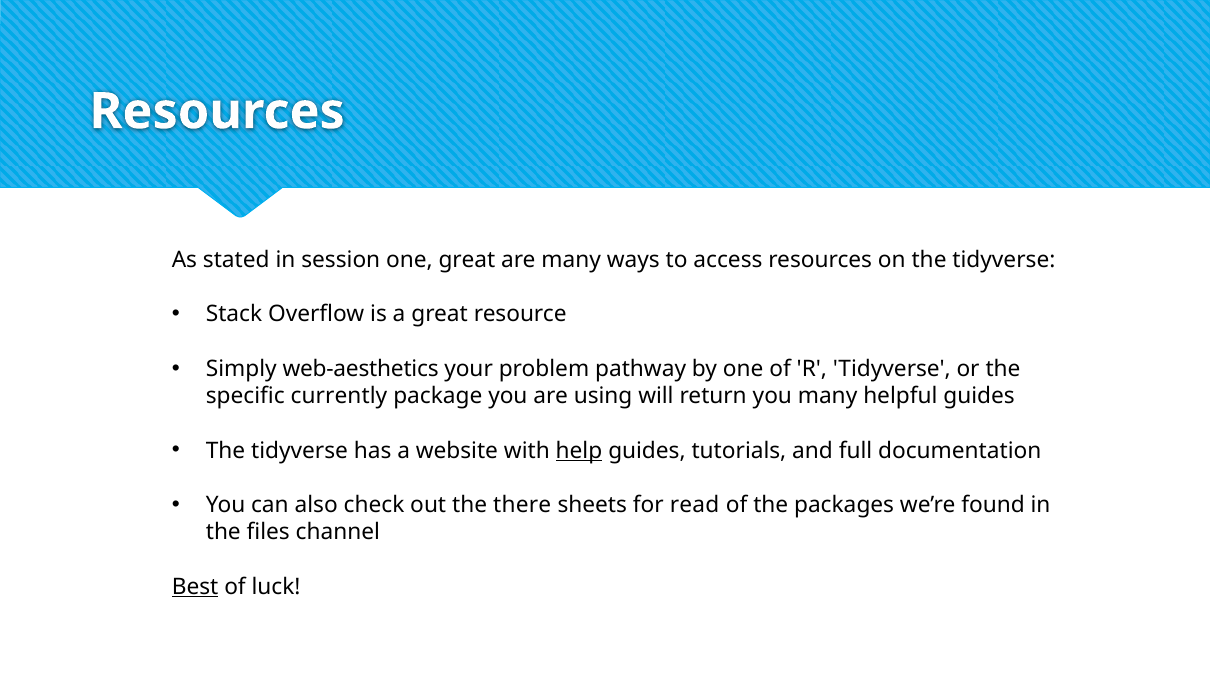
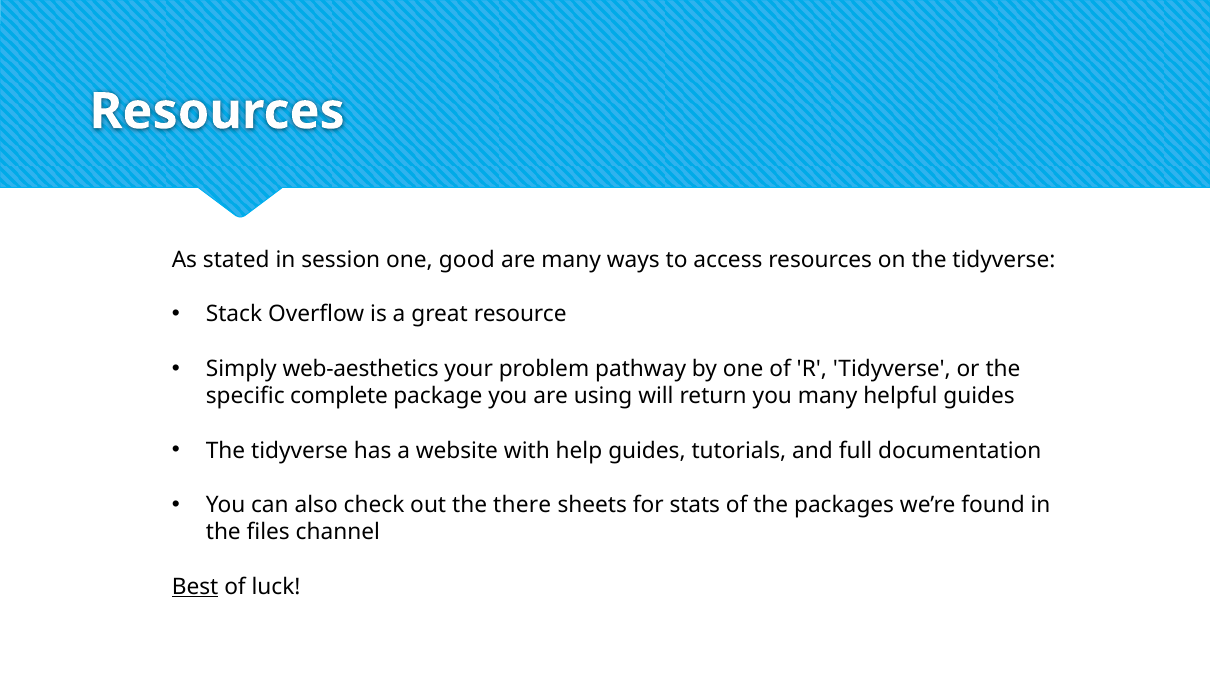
one great: great -> good (467, 260)
currently: currently -> complete (339, 396)
help underline: present -> none (579, 450)
read: read -> stats (695, 505)
